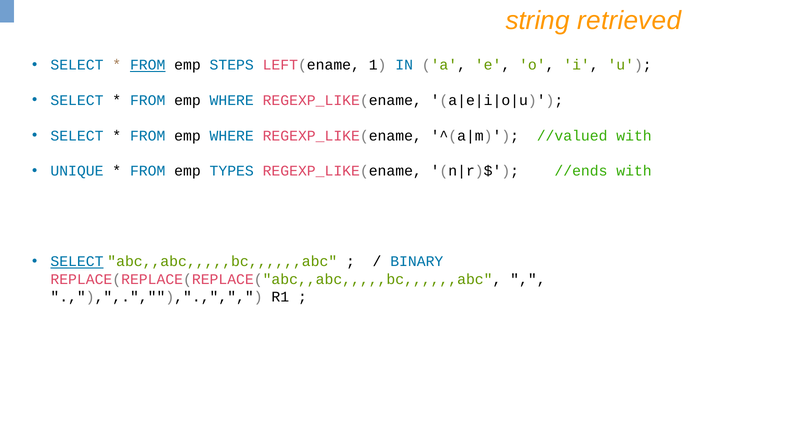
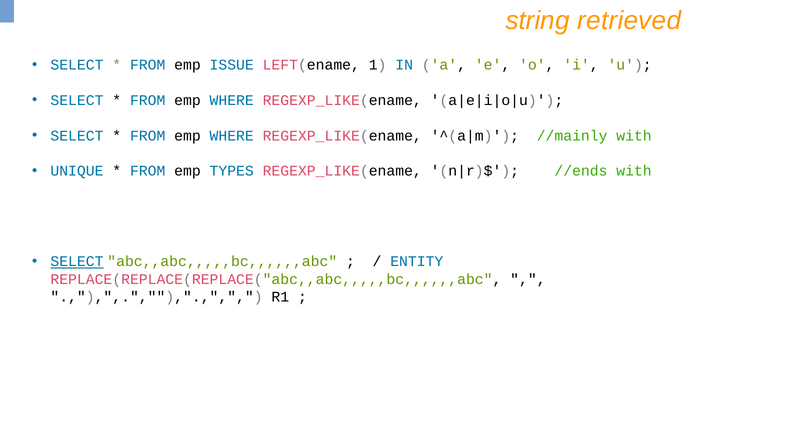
FROM underline: present -> none (148, 65)
STEPS: STEPS -> ISSUE (232, 65)
//valued: //valued -> //mainly (572, 136)
BINARY: BINARY -> ENTITY (417, 262)
